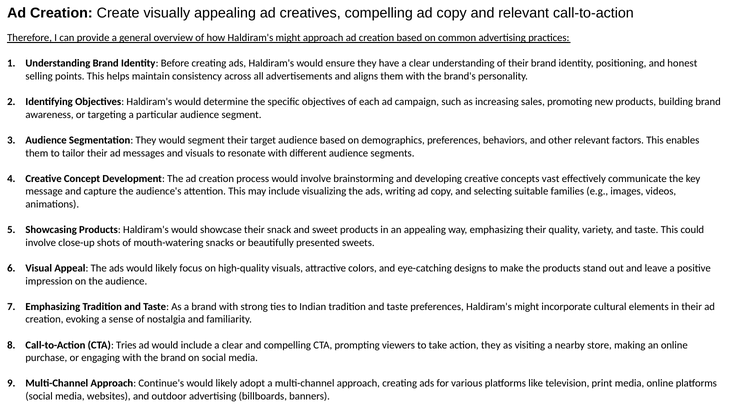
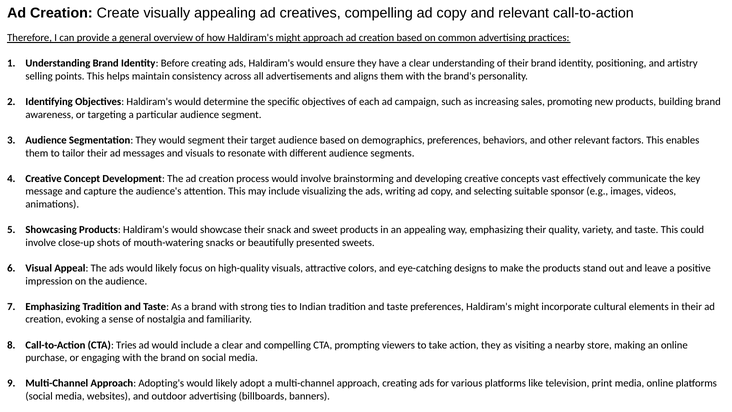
honest: honest -> artistry (682, 63)
families: families -> sponsor (567, 191)
Continue's: Continue's -> Adopting's (161, 383)
